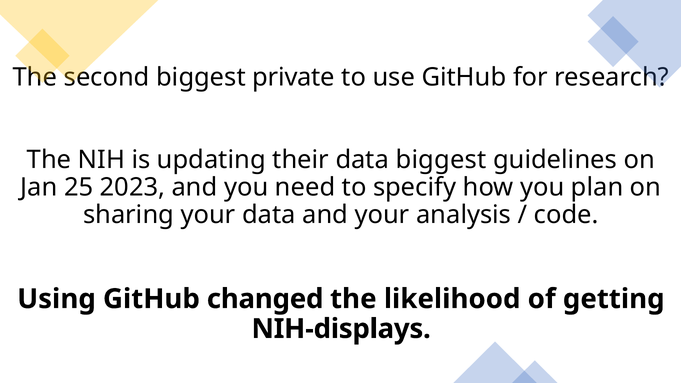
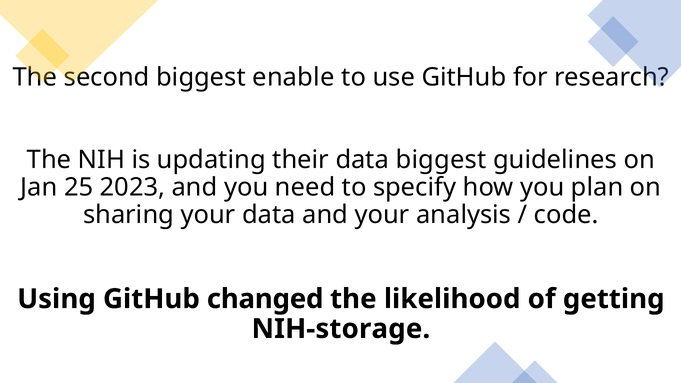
private: private -> enable (293, 77)
NIH-displays: NIH-displays -> NIH-storage (341, 329)
